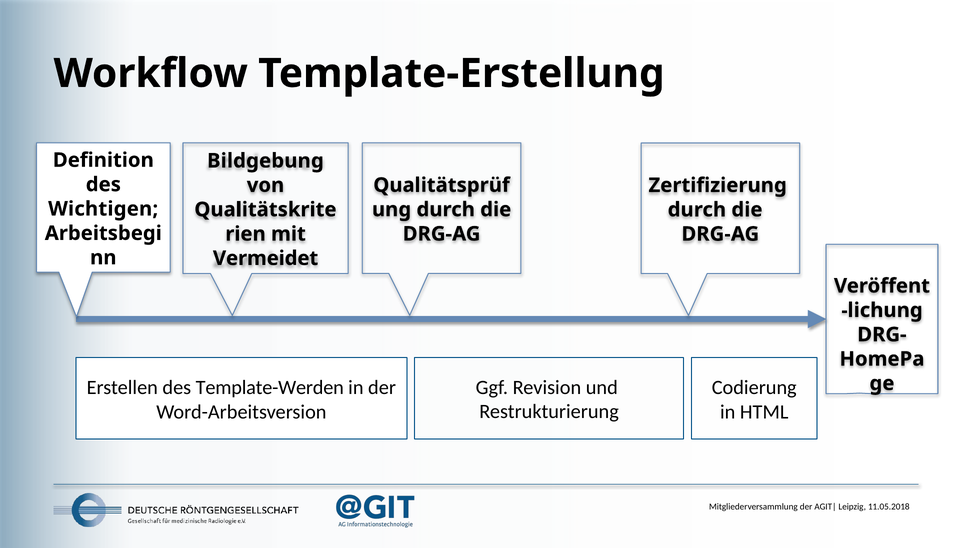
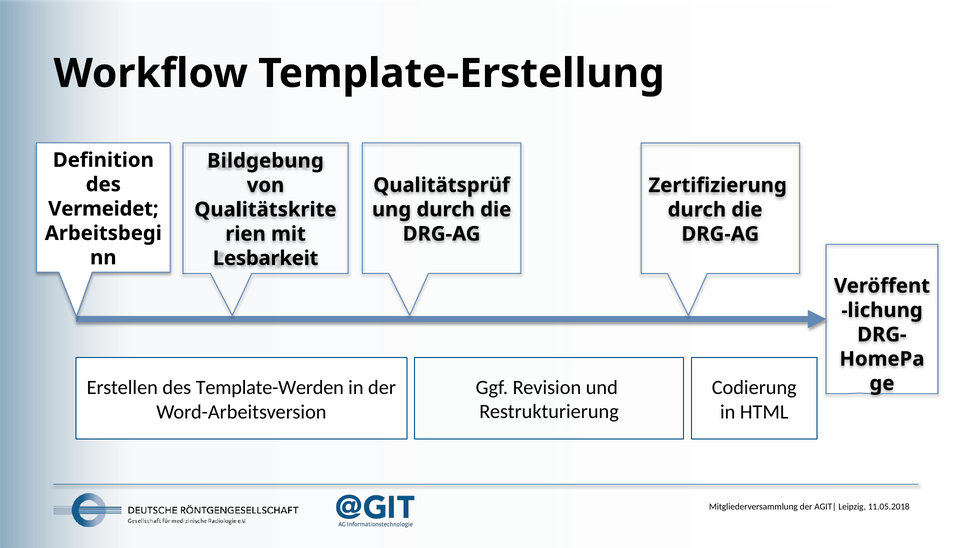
Wichtigen: Wichtigen -> Vermeidet (103, 209)
Vermeidet: Vermeidet -> Lesbarkeit (266, 258)
